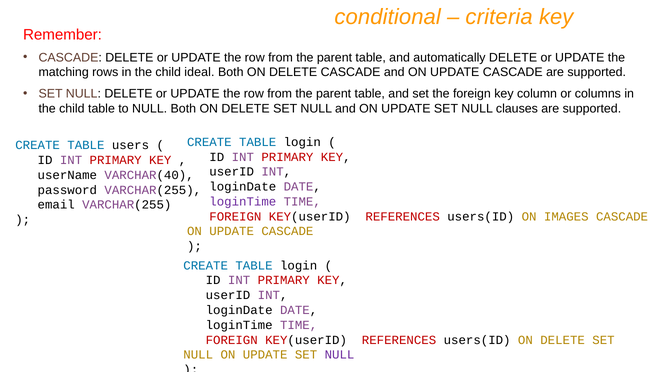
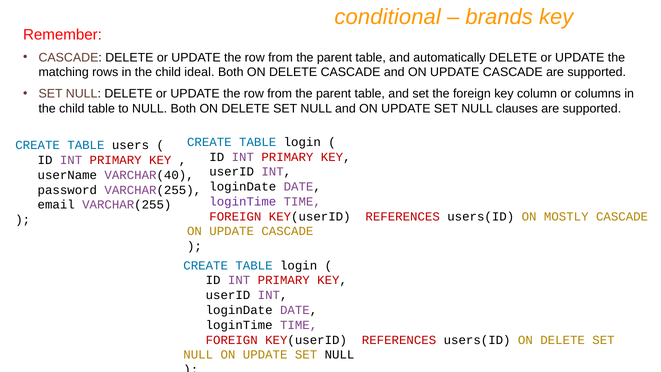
criteria: criteria -> brands (499, 17)
IMAGES: IMAGES -> MOSTLY (566, 216)
NULL colour: purple -> black (340, 355)
